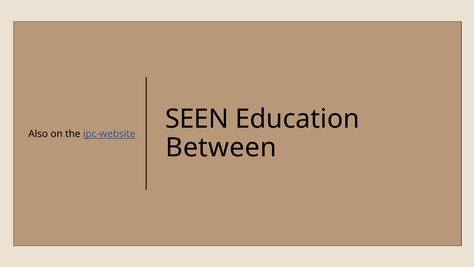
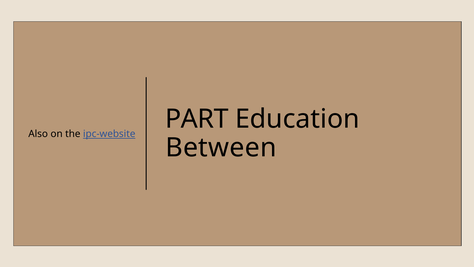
SEEN: SEEN -> PART (197, 119)
